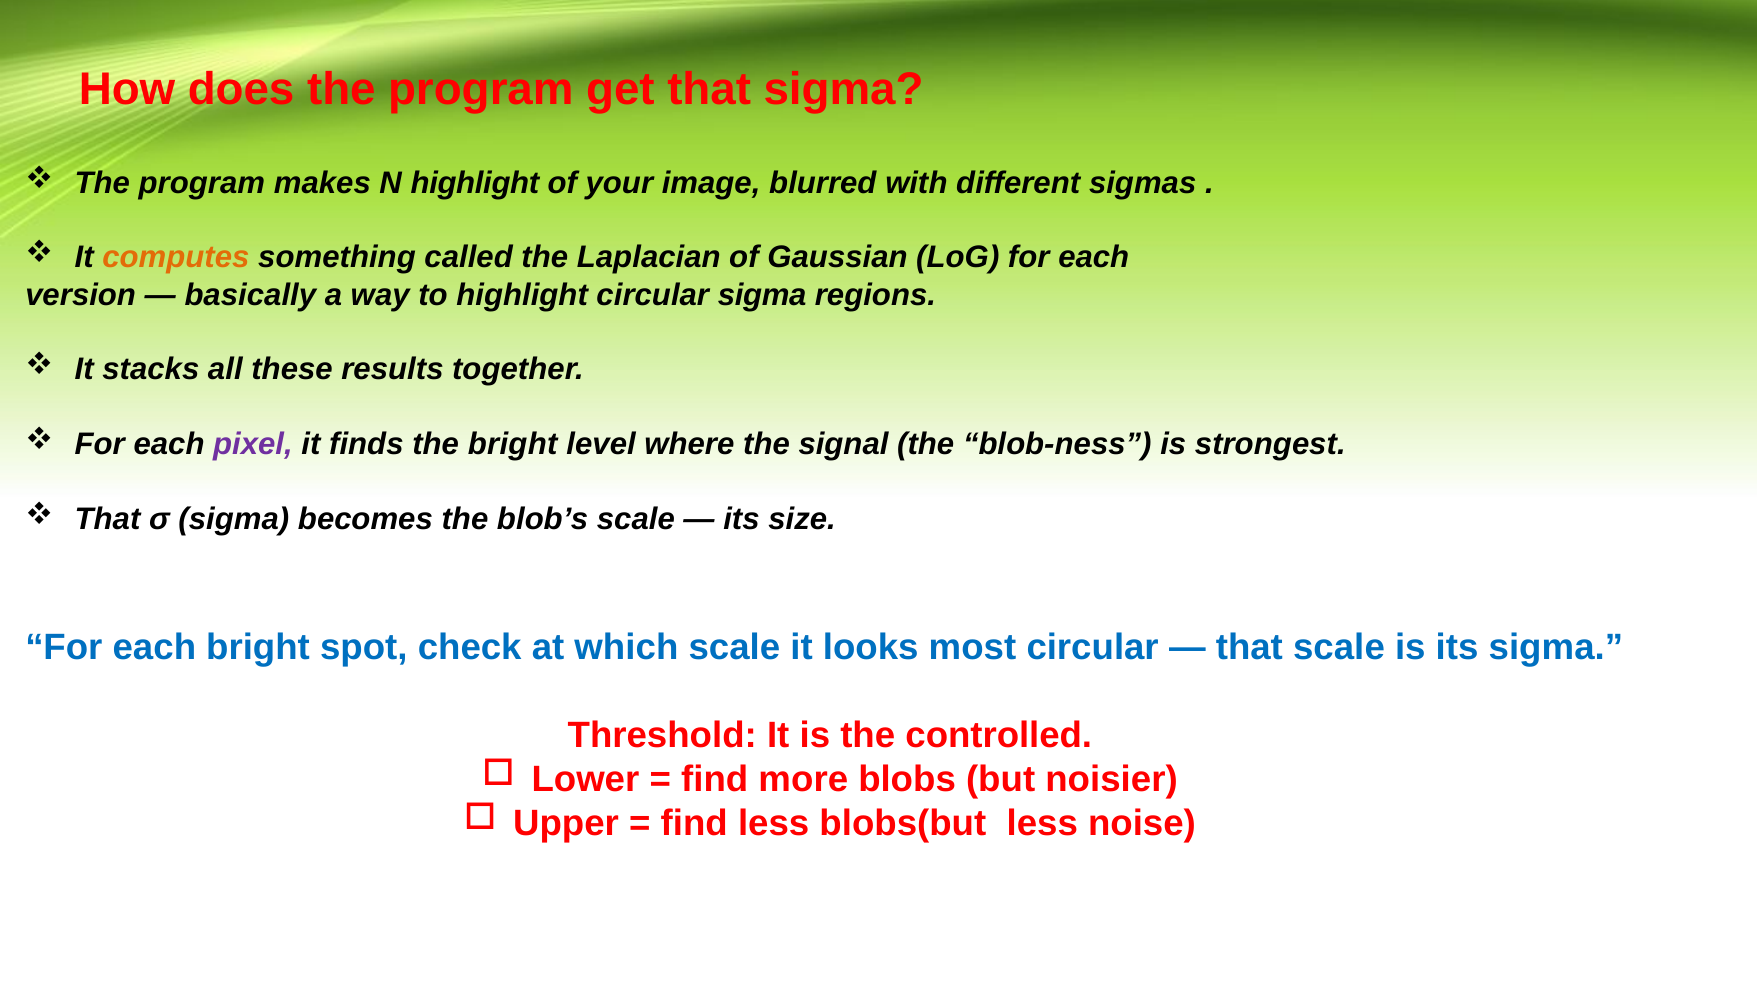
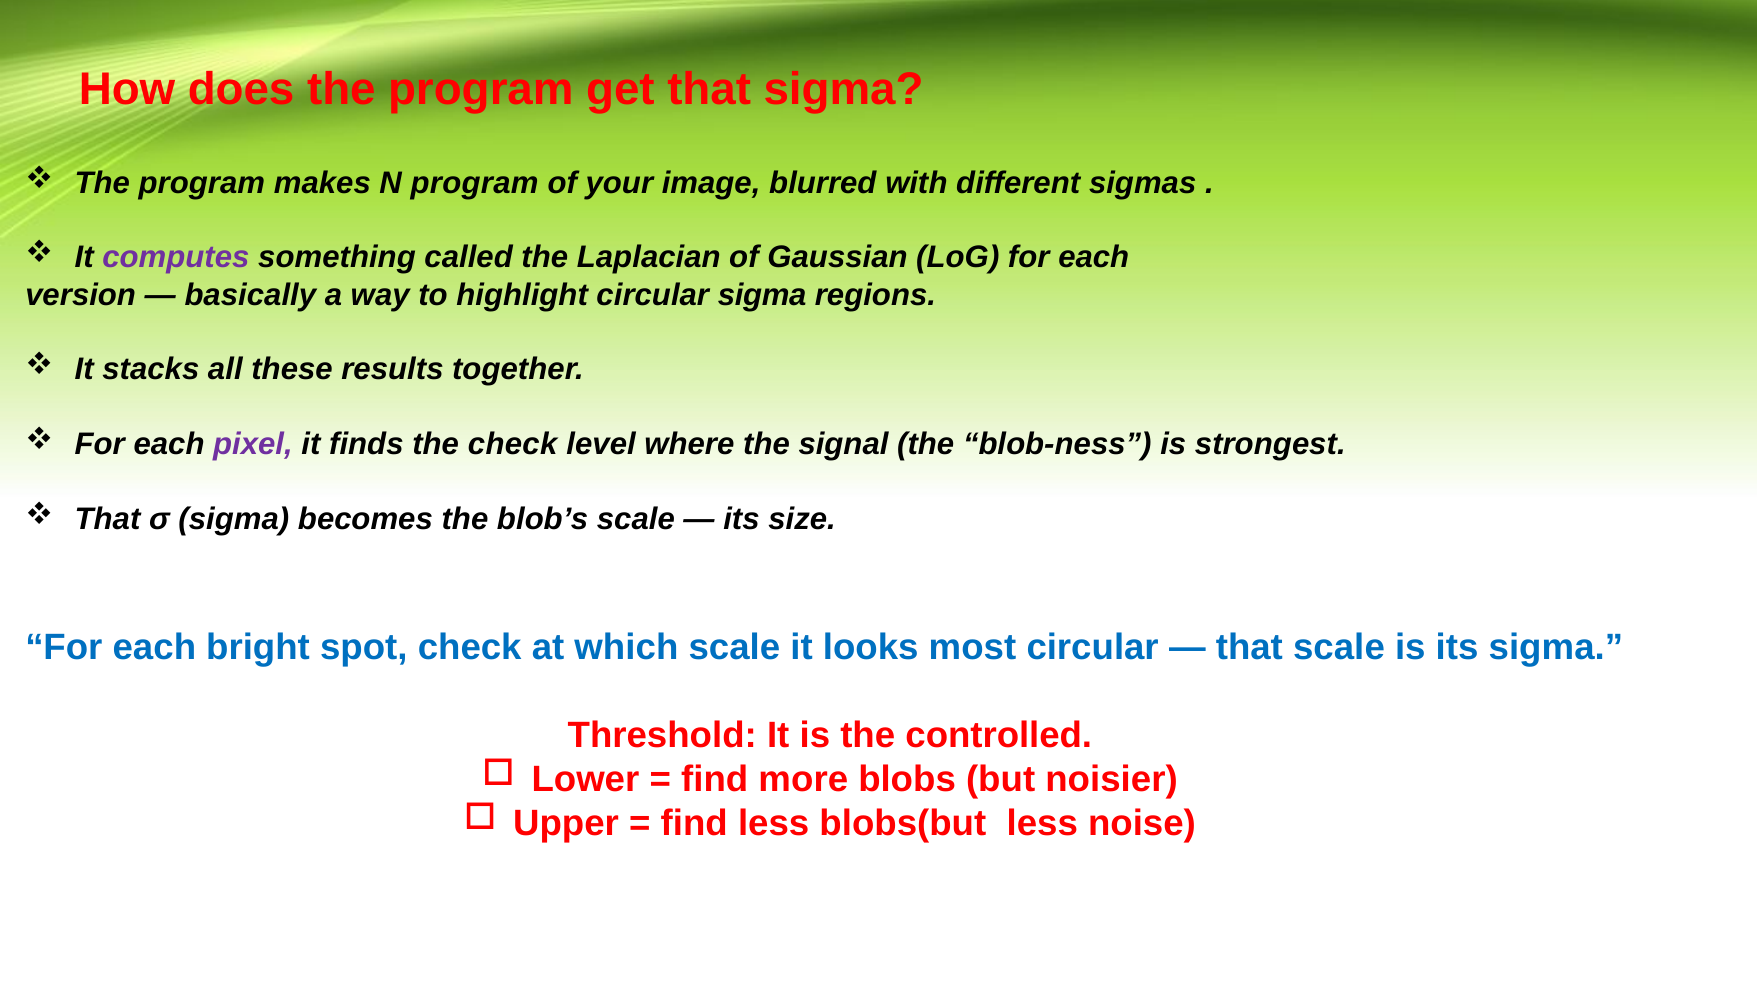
N highlight: highlight -> program (475, 183)
computes colour: orange -> purple (176, 258)
the bright: bright -> check (513, 444)
